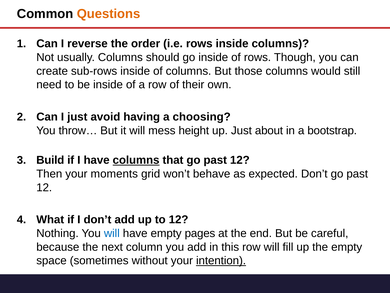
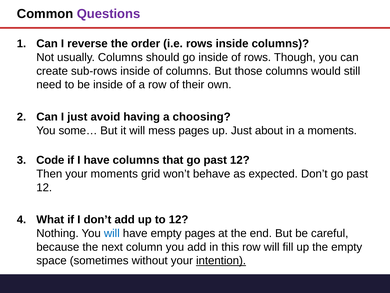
Questions colour: orange -> purple (109, 14)
throw…: throw… -> some… (78, 130)
mess height: height -> pages (194, 130)
a bootstrap: bootstrap -> moments (332, 130)
Build: Build -> Code (50, 160)
columns underline: present -> none (136, 160)
